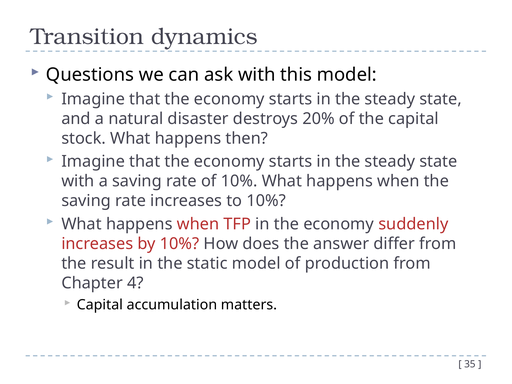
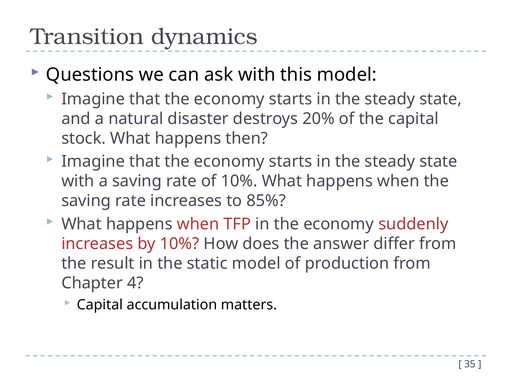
to 10%: 10% -> 85% (266, 201)
